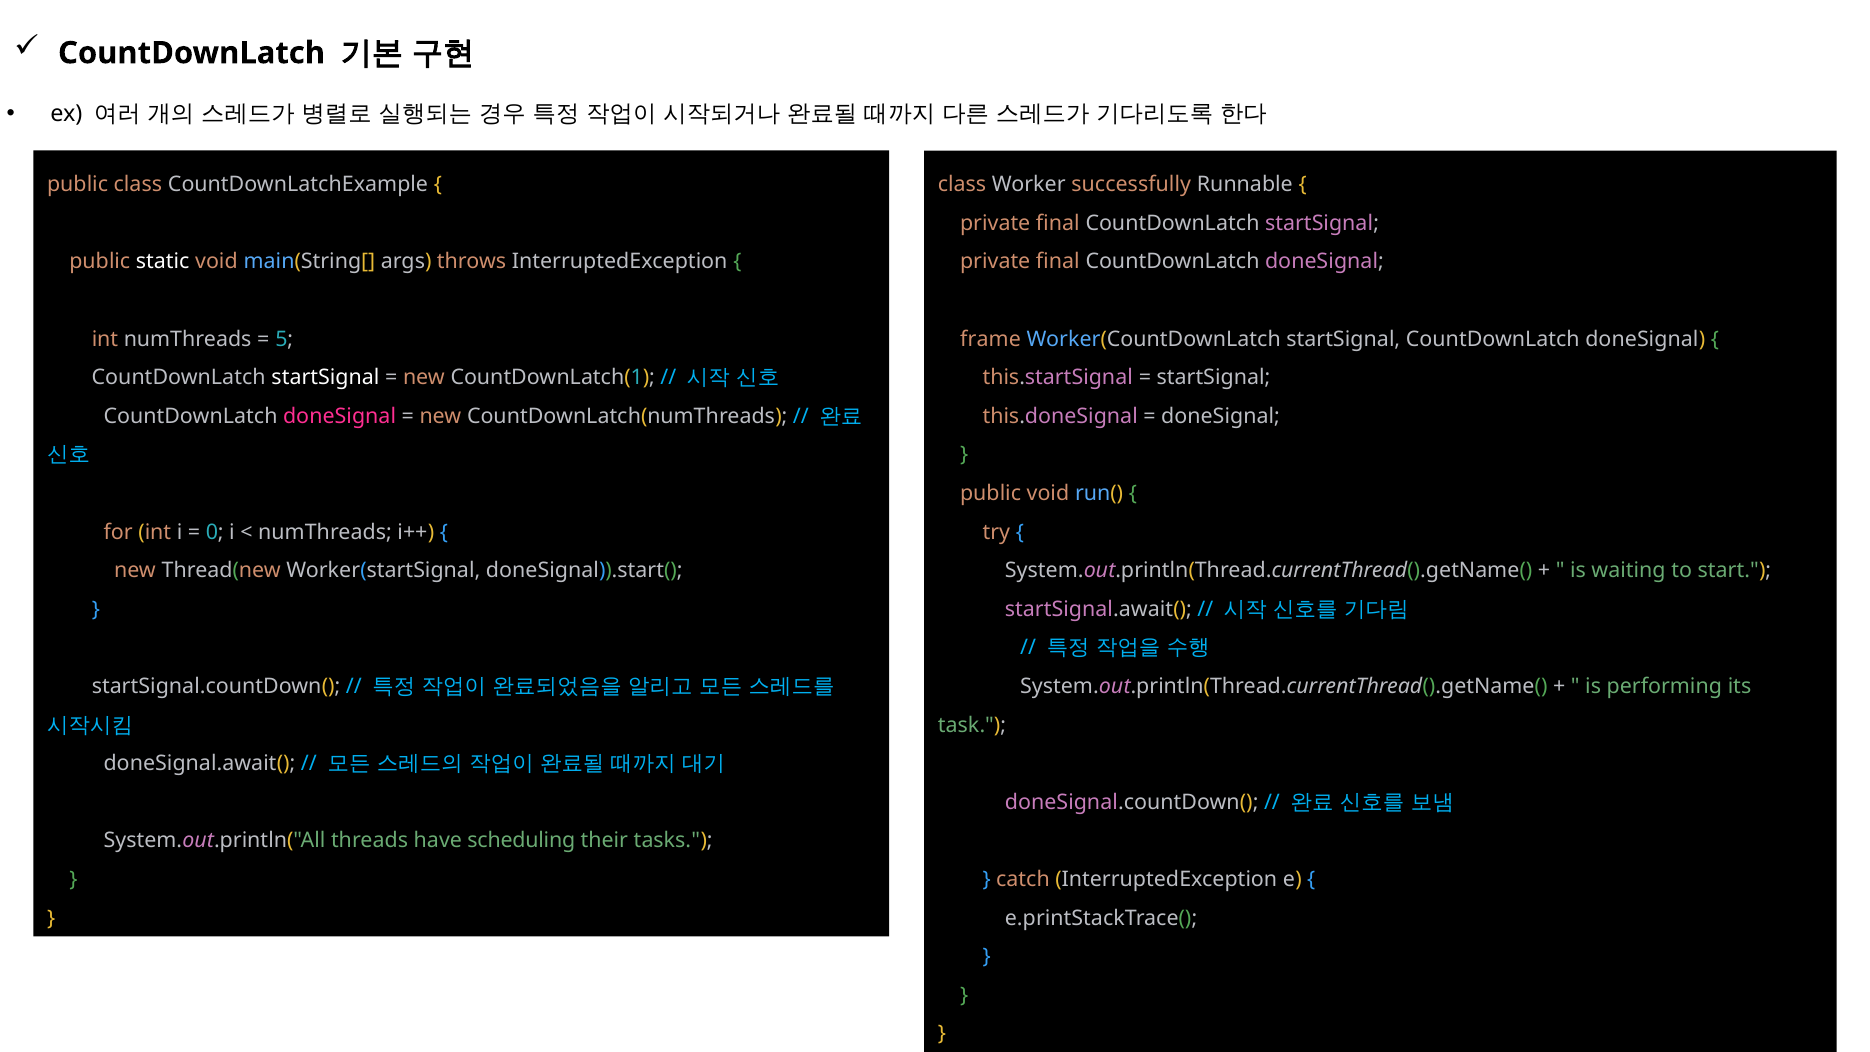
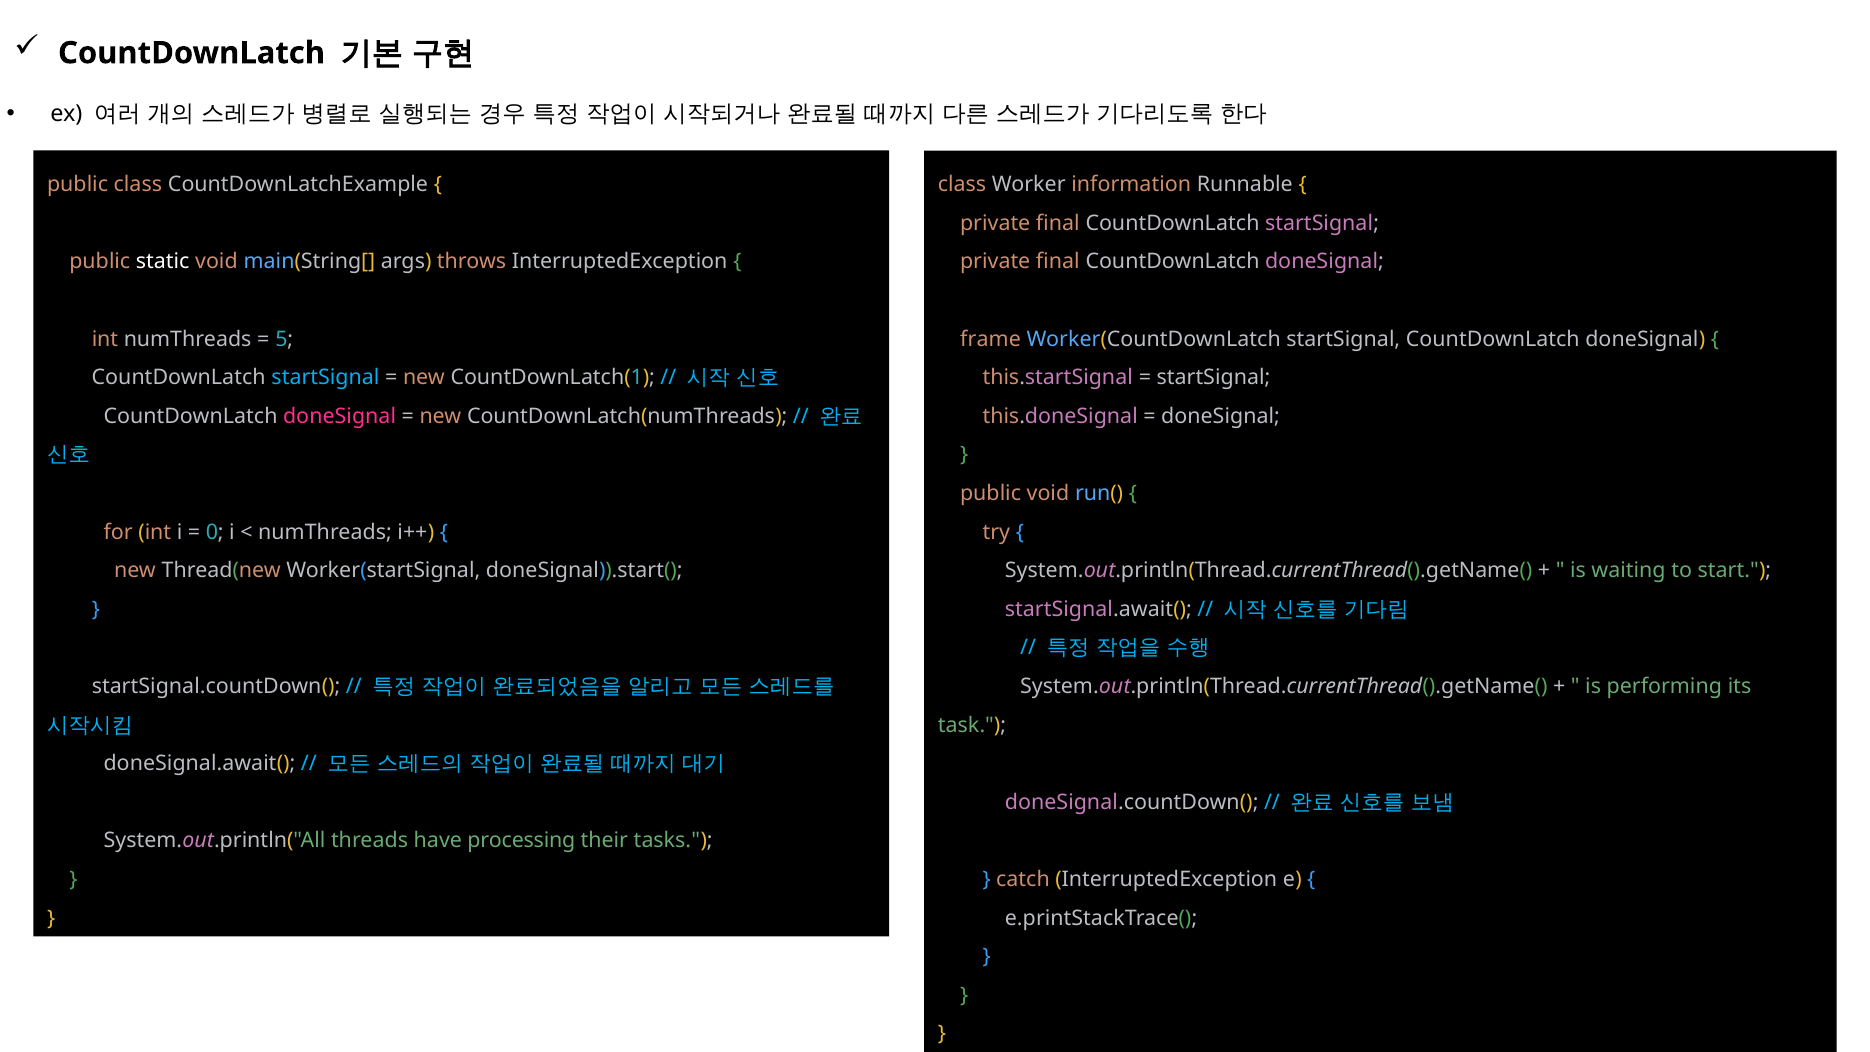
successfully: successfully -> information (1131, 185)
startSignal colour: white -> light blue (325, 378)
scheduling: scheduling -> processing (521, 841)
